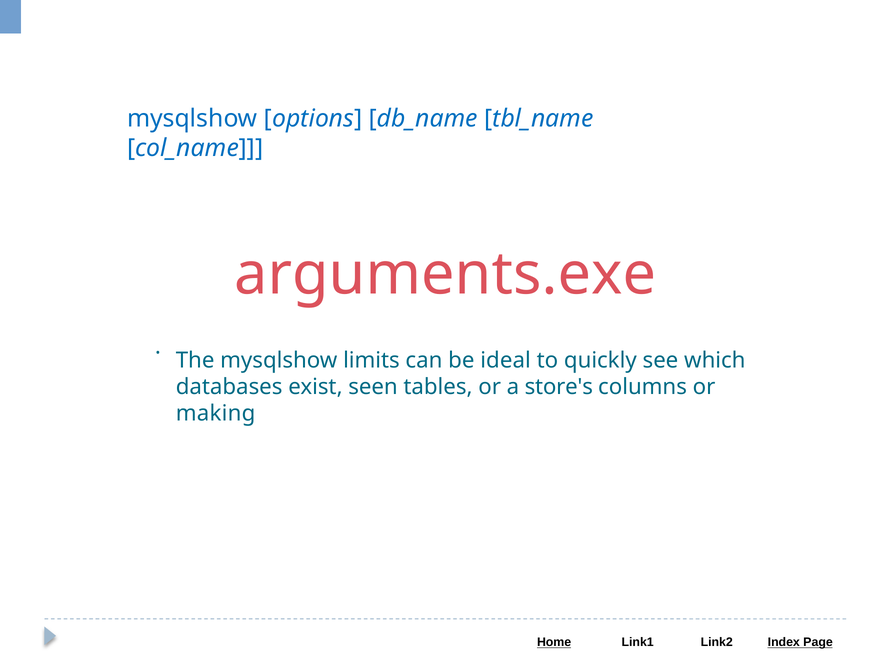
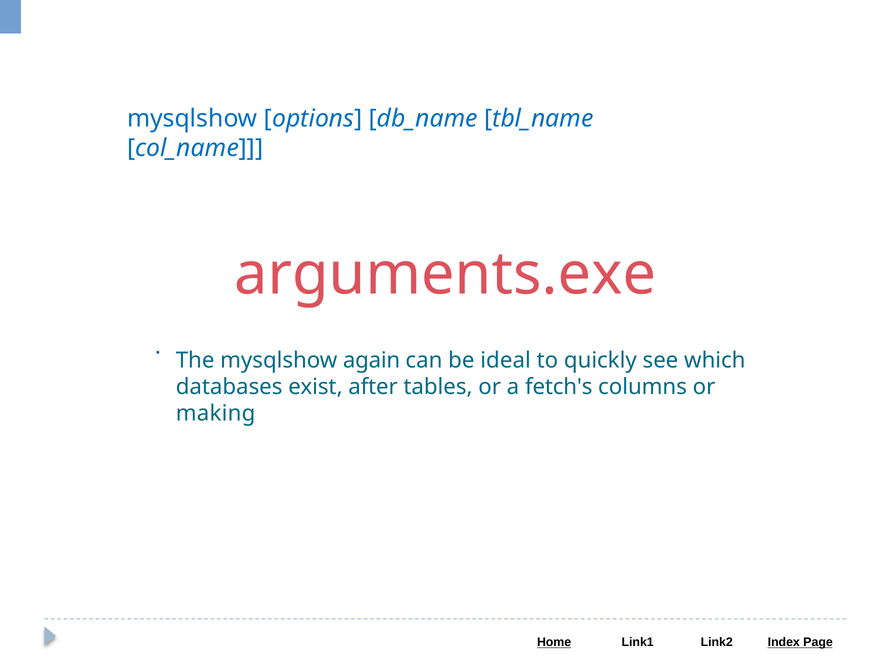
limits: limits -> again (372, 360)
seen: seen -> after (373, 387)
store's: store's -> fetch's (559, 387)
